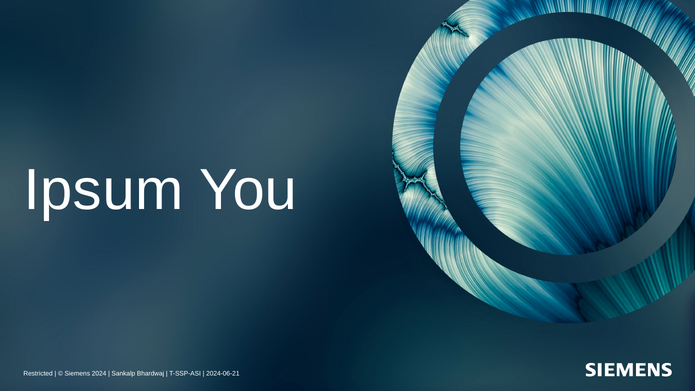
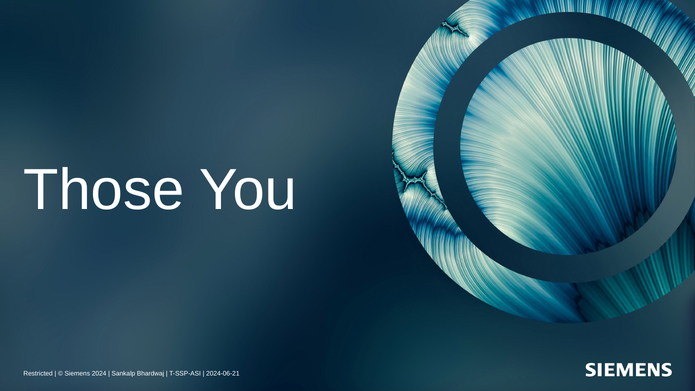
Ipsum: Ipsum -> Those (104, 190)
